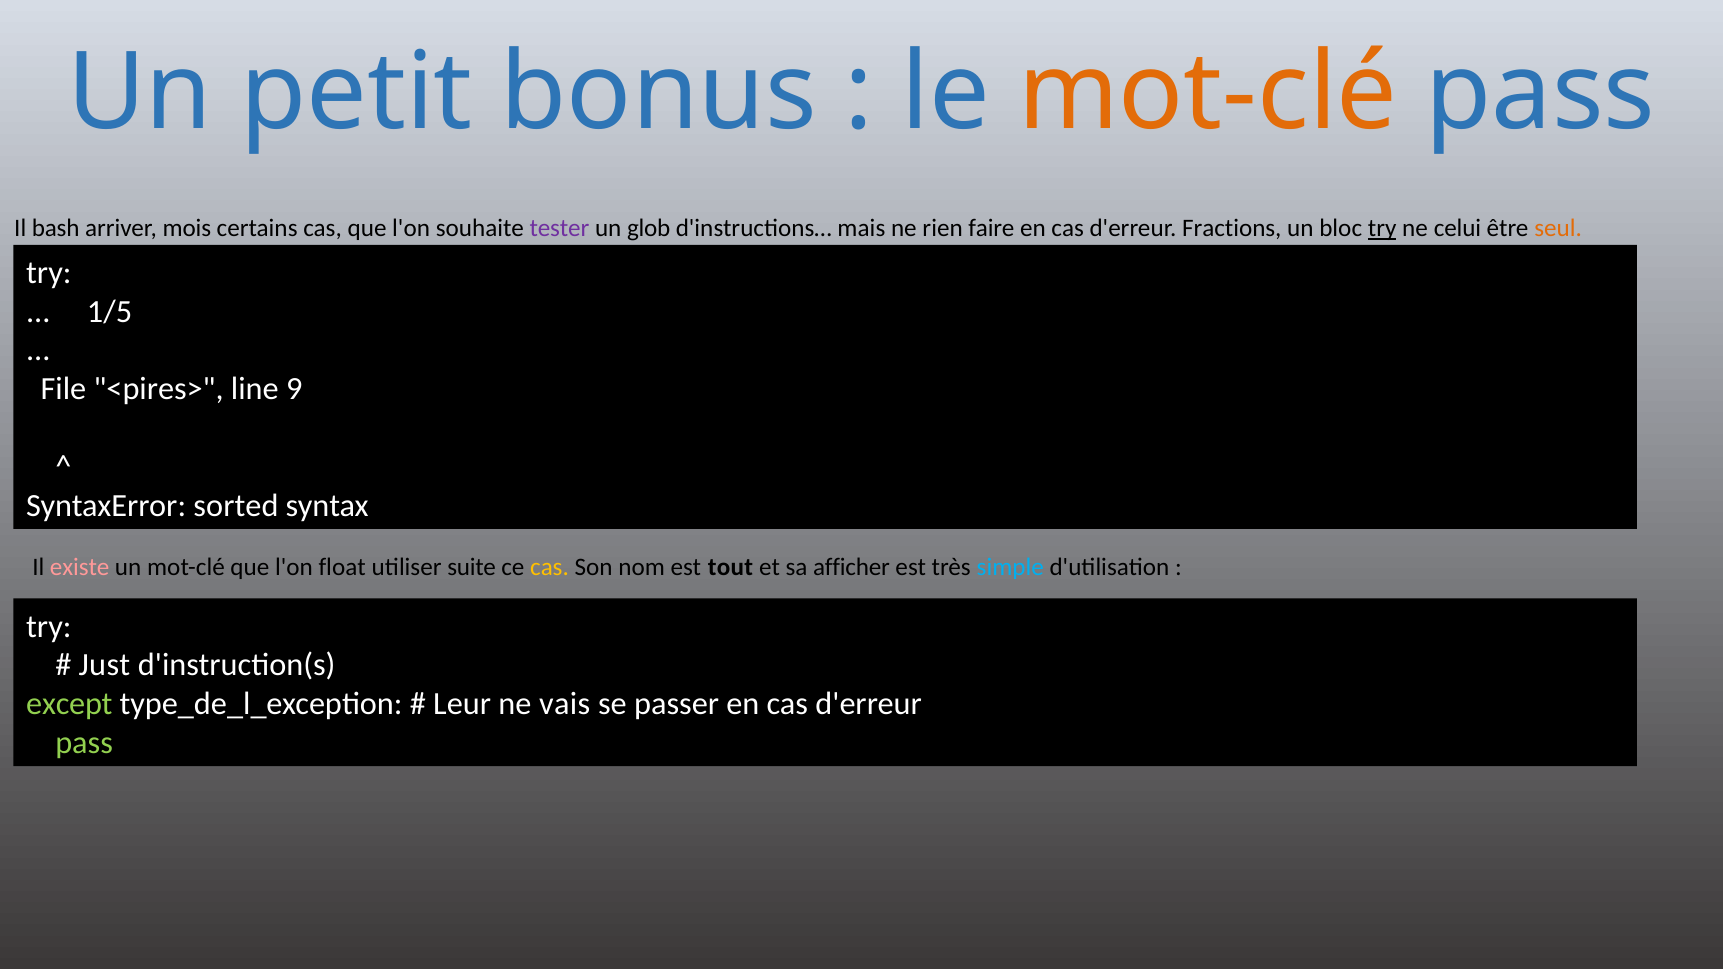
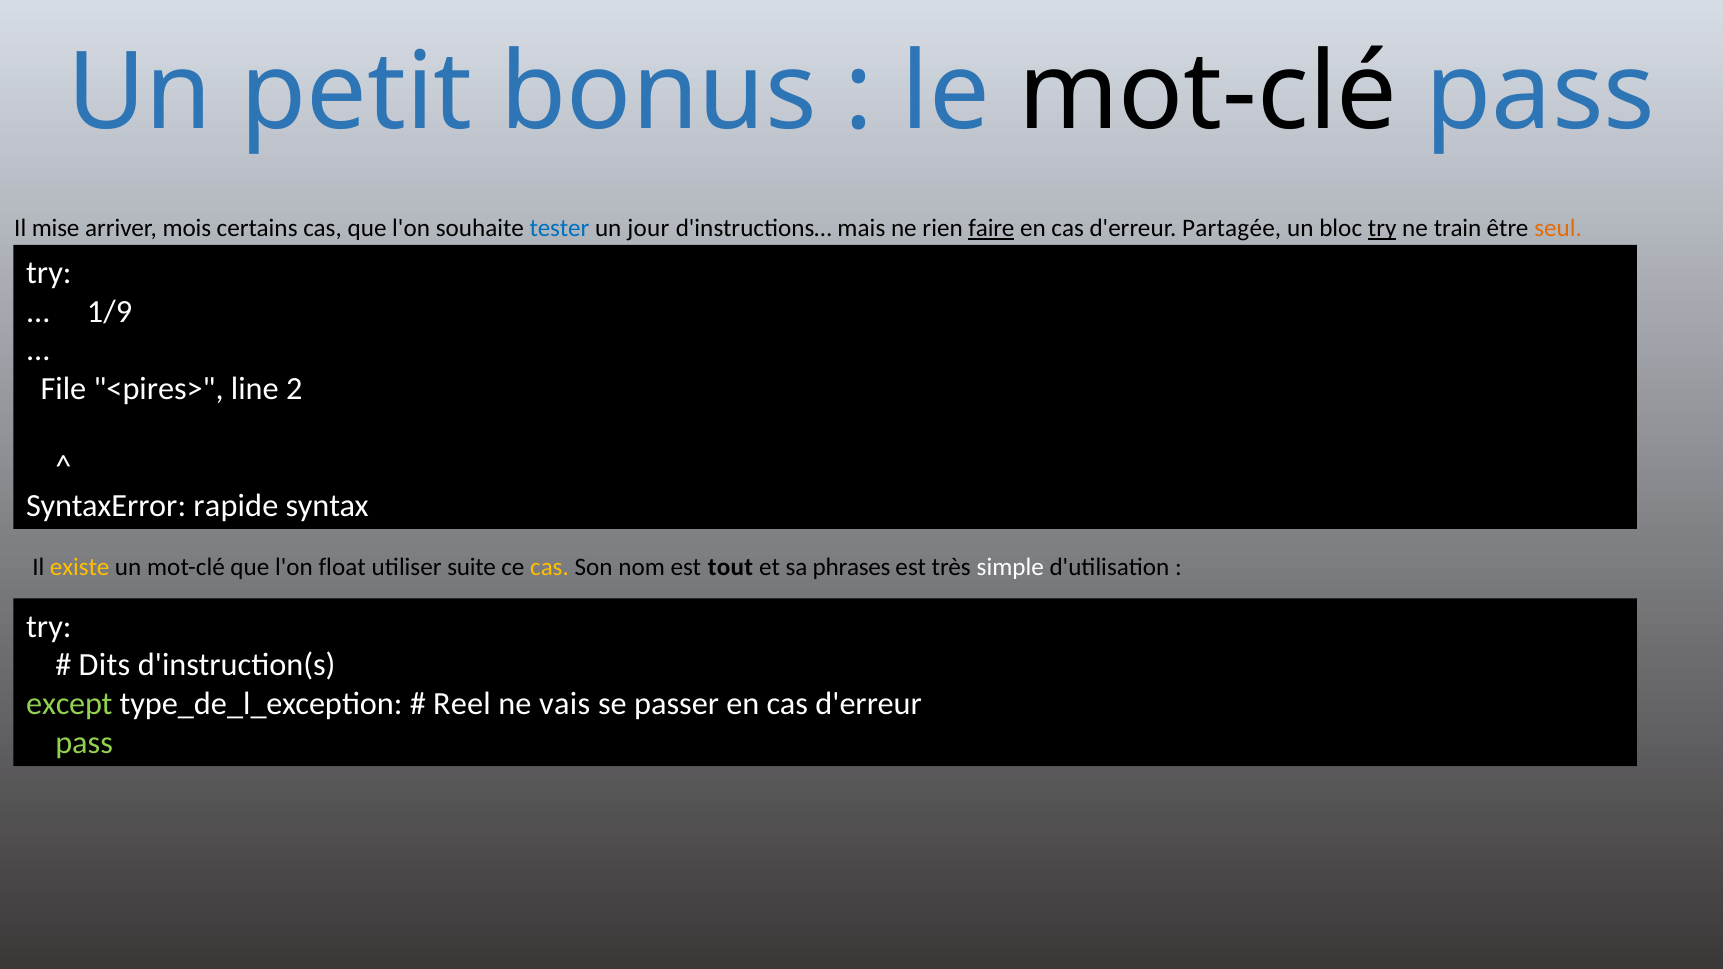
mot-clé colour: orange -> black (1208, 93)
bash: bash -> mise (56, 228)
tester colour: purple -> blue (559, 228)
glob: glob -> jour (648, 228)
faire underline: none -> present (991, 228)
Fractions: Fractions -> Partagée (1232, 228)
celui: celui -> train (1458, 228)
1/5: 1/5 -> 1/9 (110, 312)
9: 9 -> 2 (294, 389)
sorted: sorted -> rapide (236, 505)
existe colour: pink -> yellow (80, 567)
afficher: afficher -> phrases (852, 567)
simple colour: light blue -> white (1010, 567)
Just: Just -> Dits (104, 665)
Leur: Leur -> Reel (462, 704)
